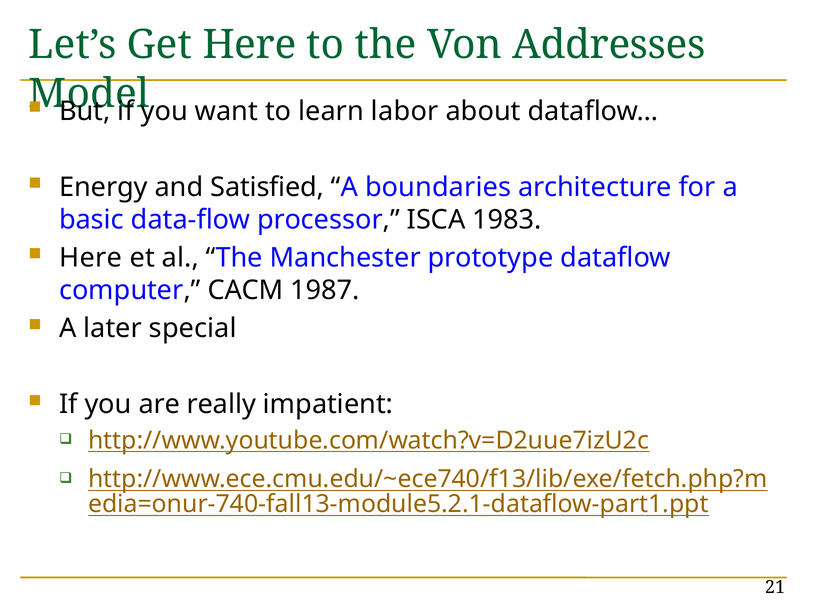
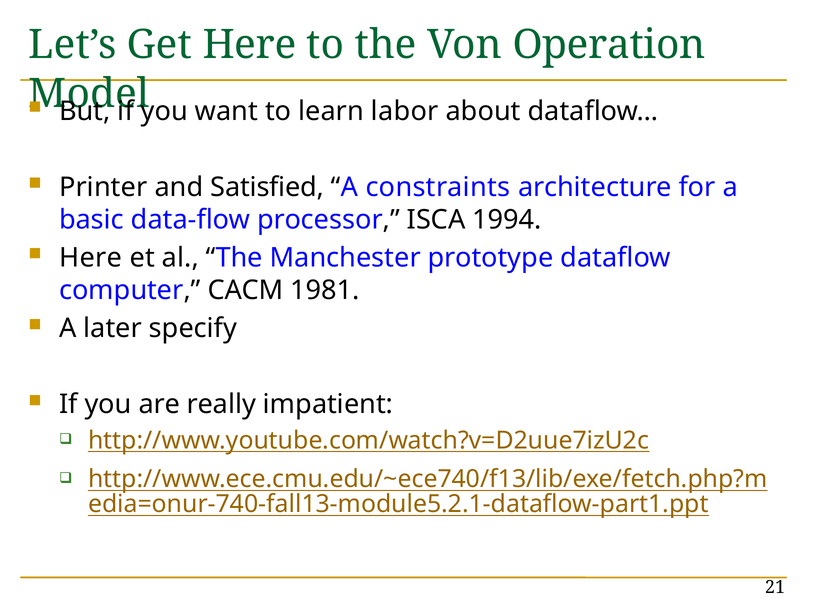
Addresses: Addresses -> Operation (609, 45)
Energy: Energy -> Printer (103, 187)
boundaries: boundaries -> constraints (438, 187)
1983: 1983 -> 1994 (507, 220)
1987: 1987 -> 1981 (325, 290)
special: special -> specify (193, 328)
